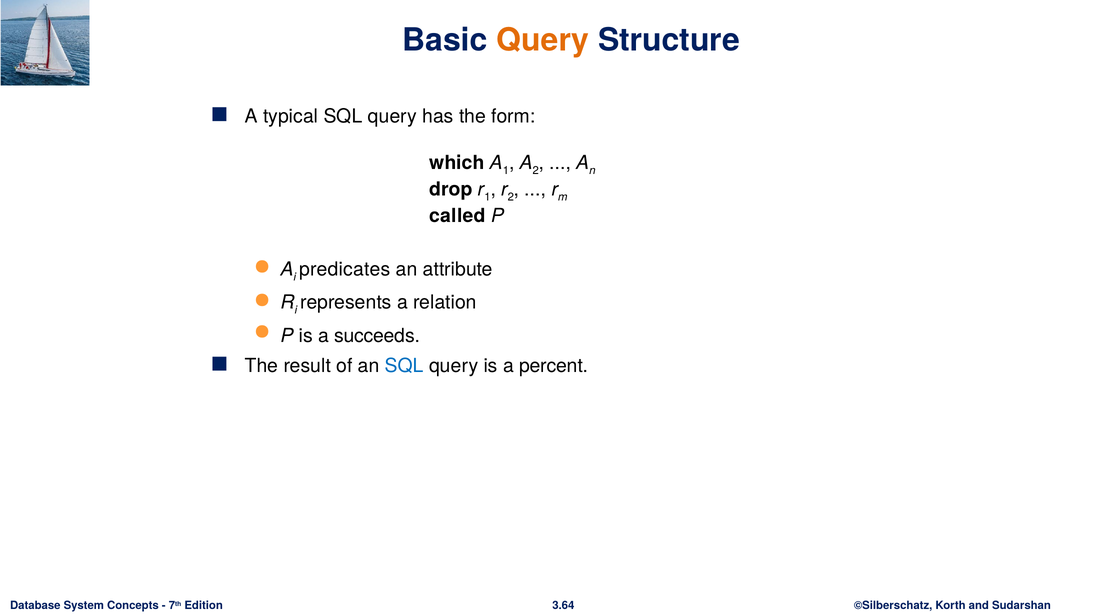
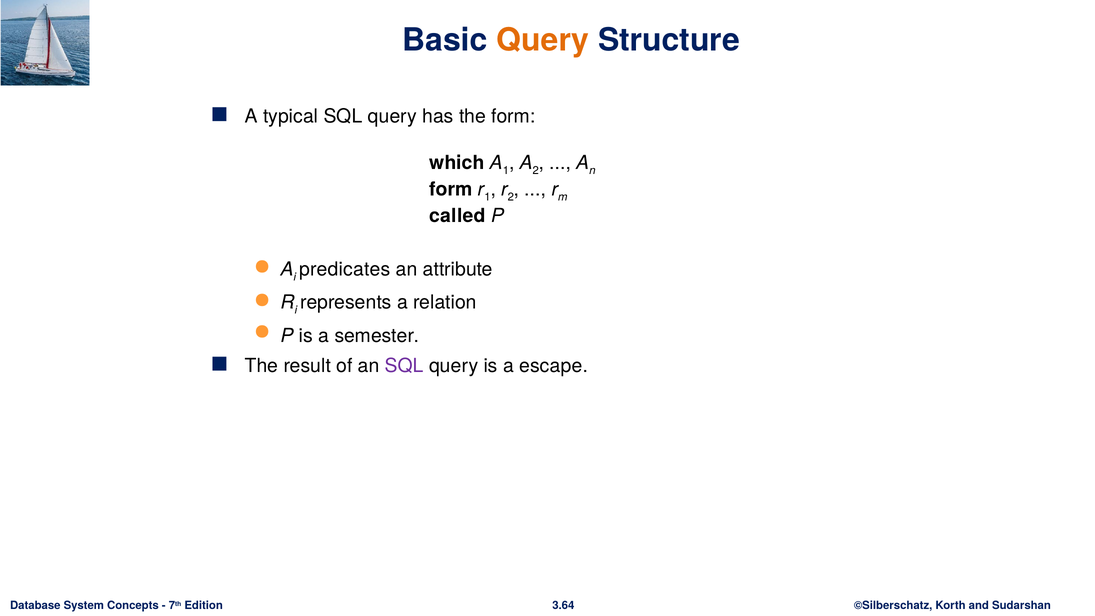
drop: drop -> form (451, 189)
succeeds: succeeds -> semester (377, 336)
SQL colour: blue -> purple (404, 366)
percent: percent -> escape (554, 366)
